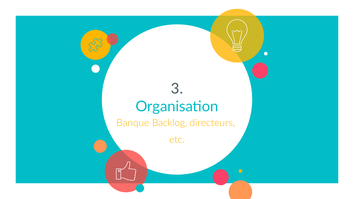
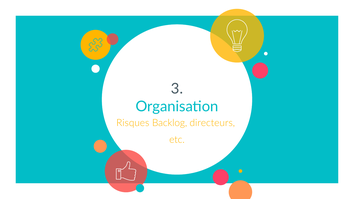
Banque: Banque -> Risques (133, 123)
